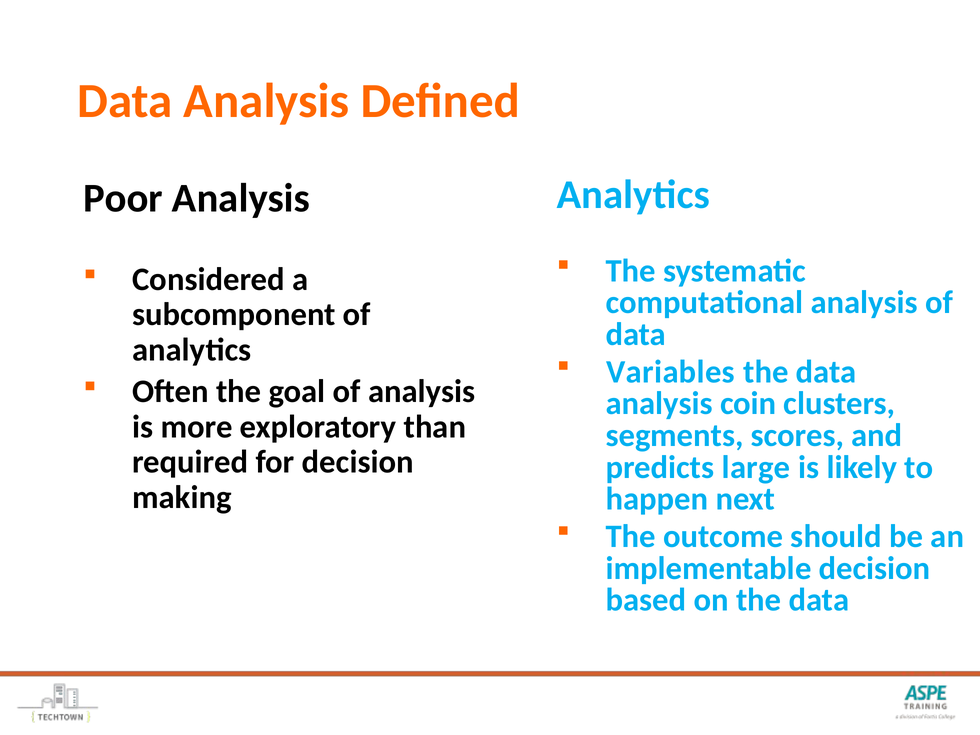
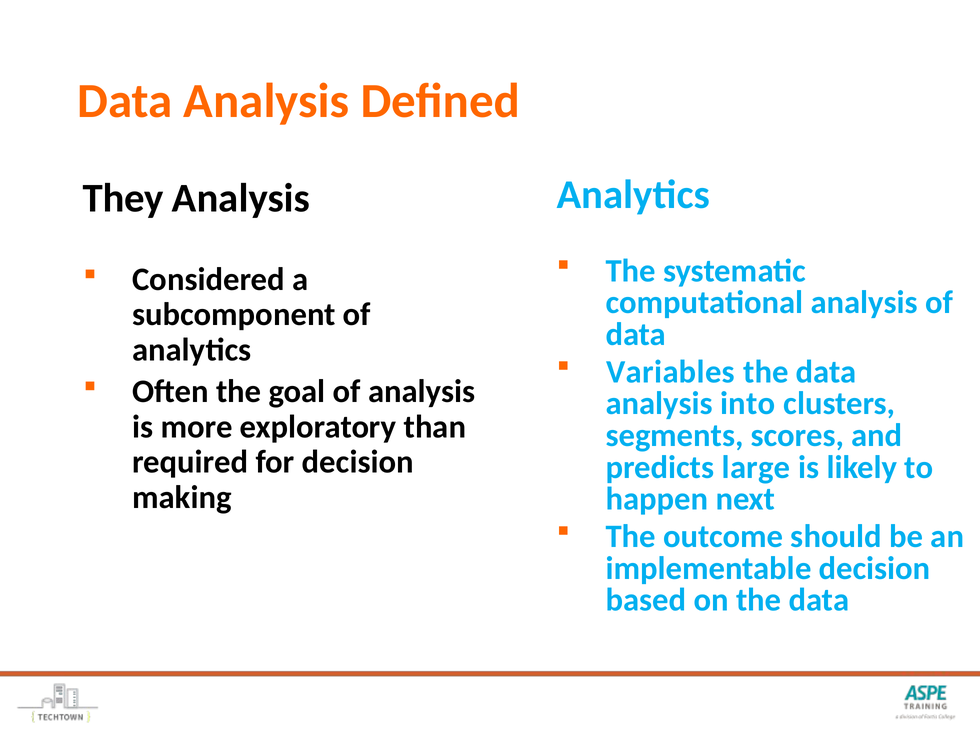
Poor: Poor -> They (123, 198)
coin: coin -> into (748, 404)
